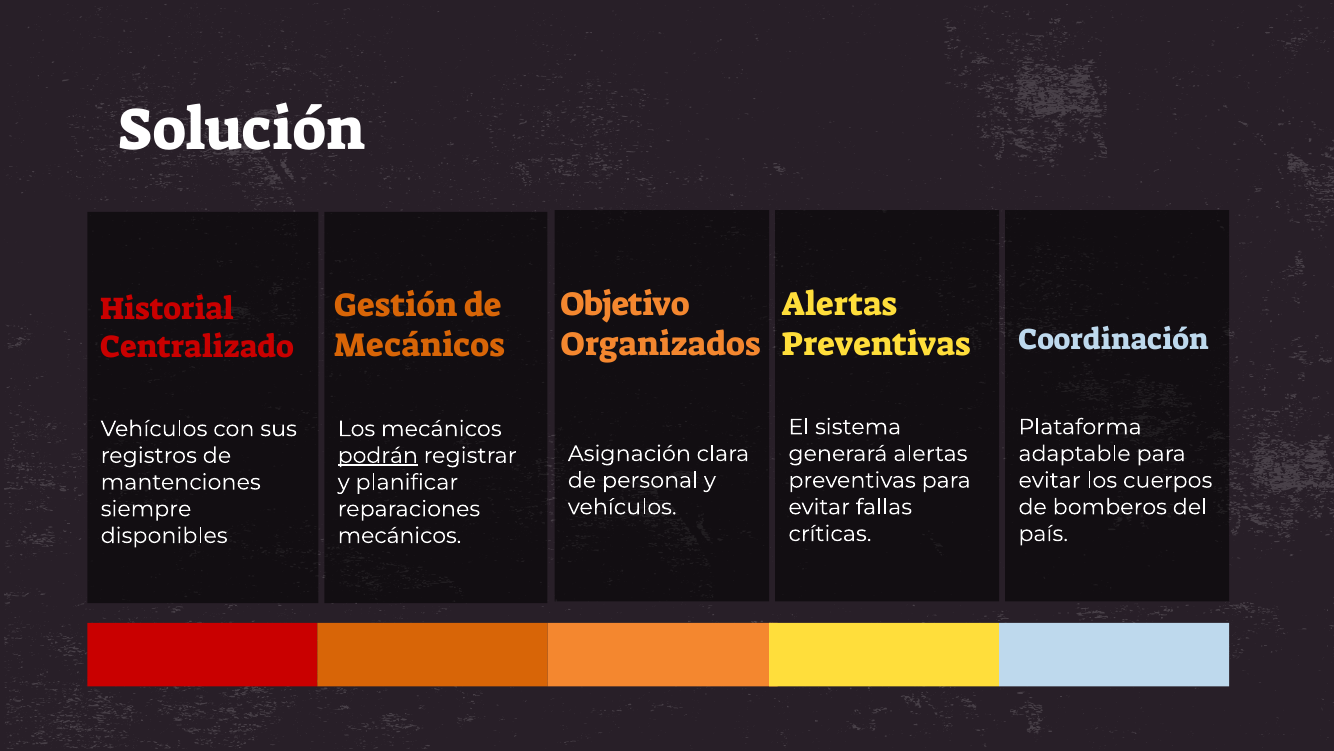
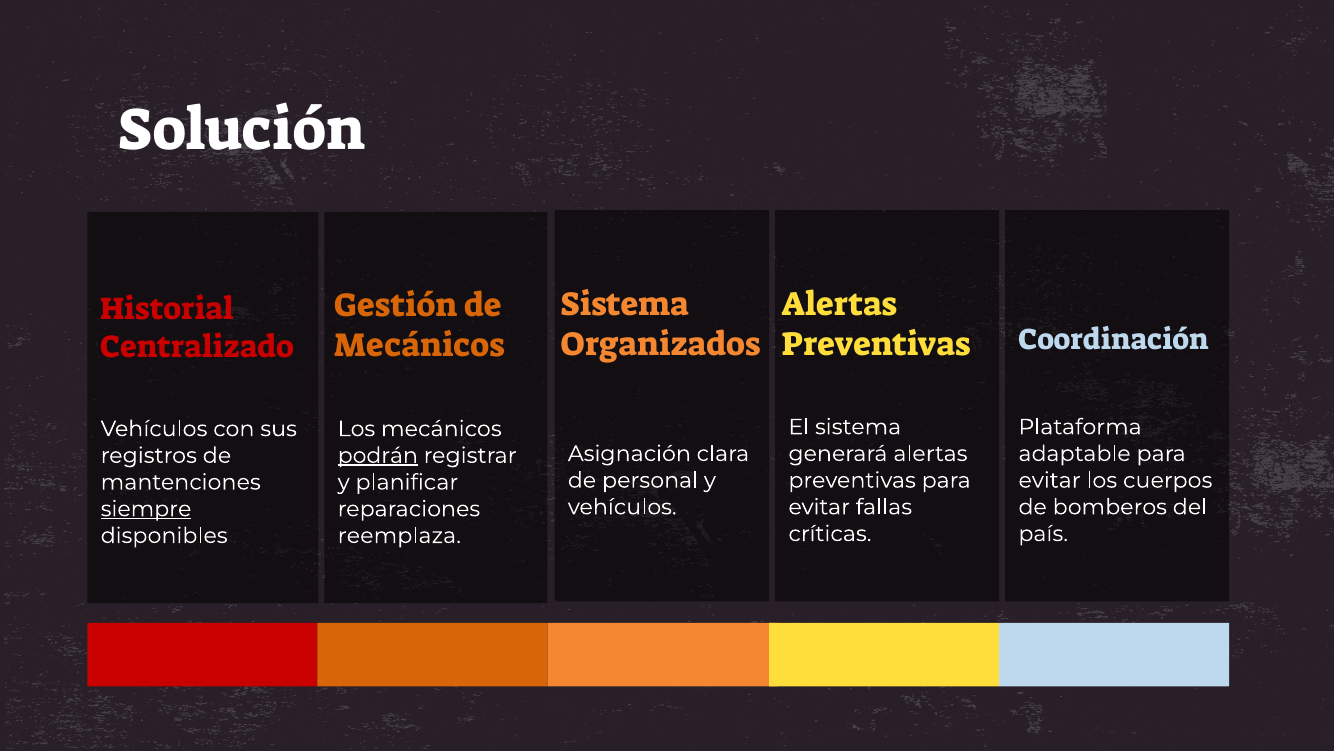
Objetivo: Objetivo -> Sistema (625, 304)
siempre underline: none -> present (146, 509)
mecánicos: mecánicos -> reemplaza (399, 535)
